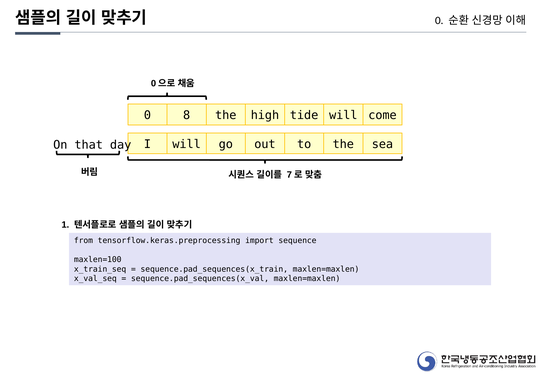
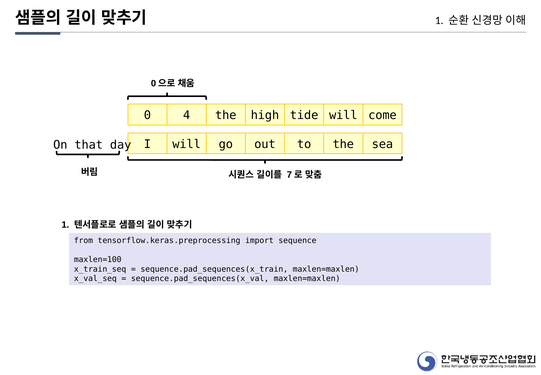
0: 0 -> 1 (439, 20)
8: 8 -> 4 (187, 115)
